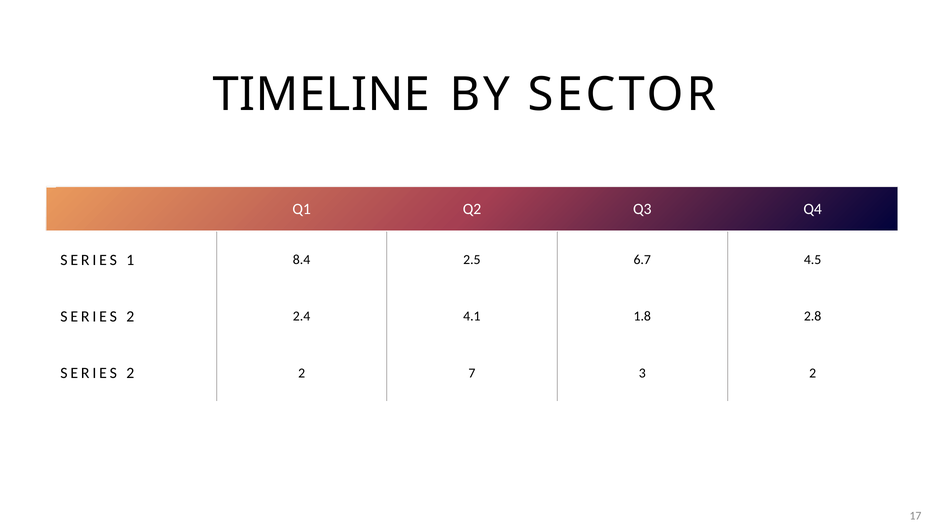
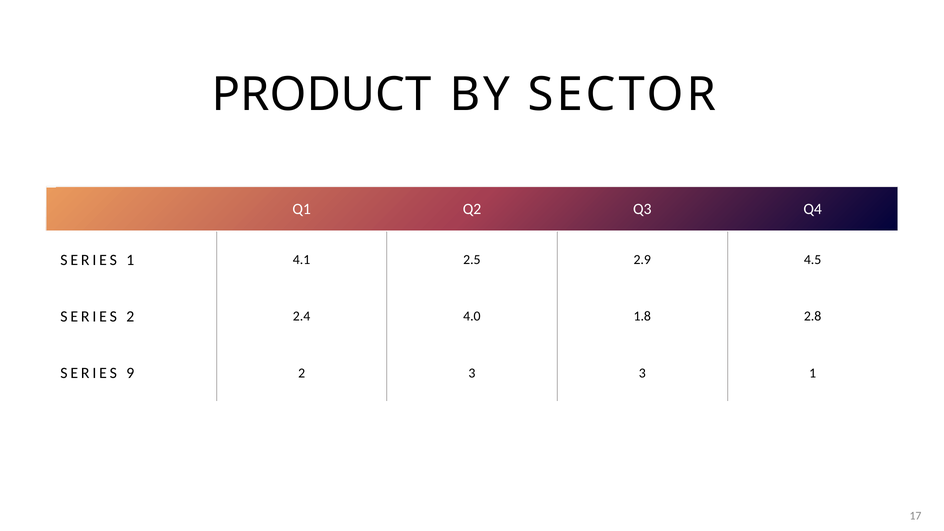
TIMELINE: TIMELINE -> PRODUCT (322, 95)
8.4: 8.4 -> 4.1 (302, 260)
6.7: 6.7 -> 2.9 (642, 260)
4.1: 4.1 -> 4.0 (472, 316)
2: 2 -> 9 (130, 373)
2 7: 7 -> 3 (472, 373)
3 2: 2 -> 1 (813, 373)
